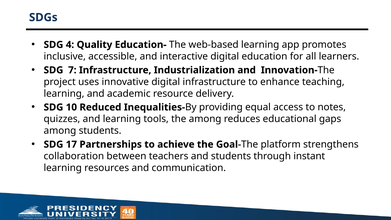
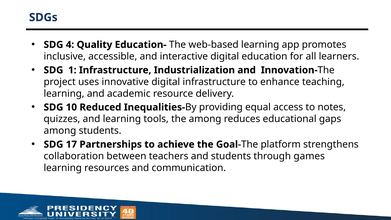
7: 7 -> 1 (72, 70)
instant: instant -> games (309, 156)
